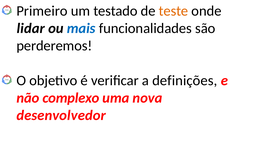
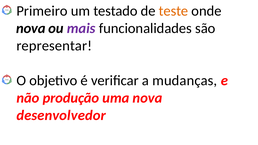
lidar: lidar -> nova (31, 28)
mais colour: blue -> purple (81, 28)
perderemos: perderemos -> representar (54, 46)
definições: definições -> mudanças (185, 81)
complexo: complexo -> produção (71, 98)
